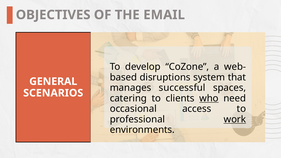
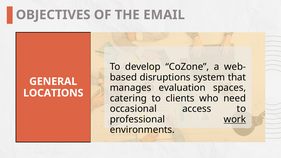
successful: successful -> evaluation (182, 88)
SCENARIOS: SCENARIOS -> LOCATIONS (53, 93)
who underline: present -> none (209, 98)
